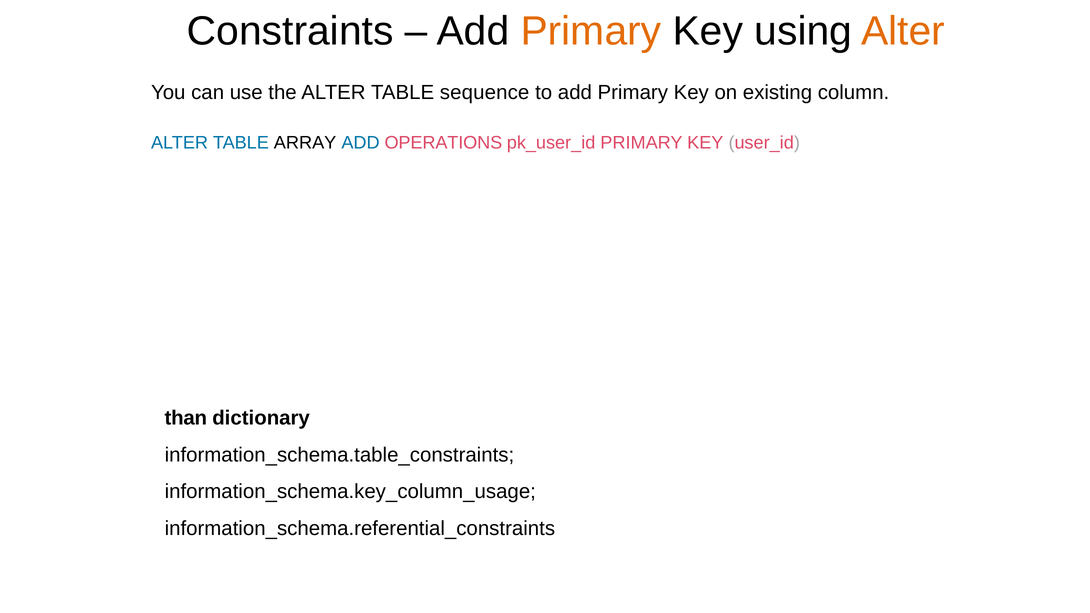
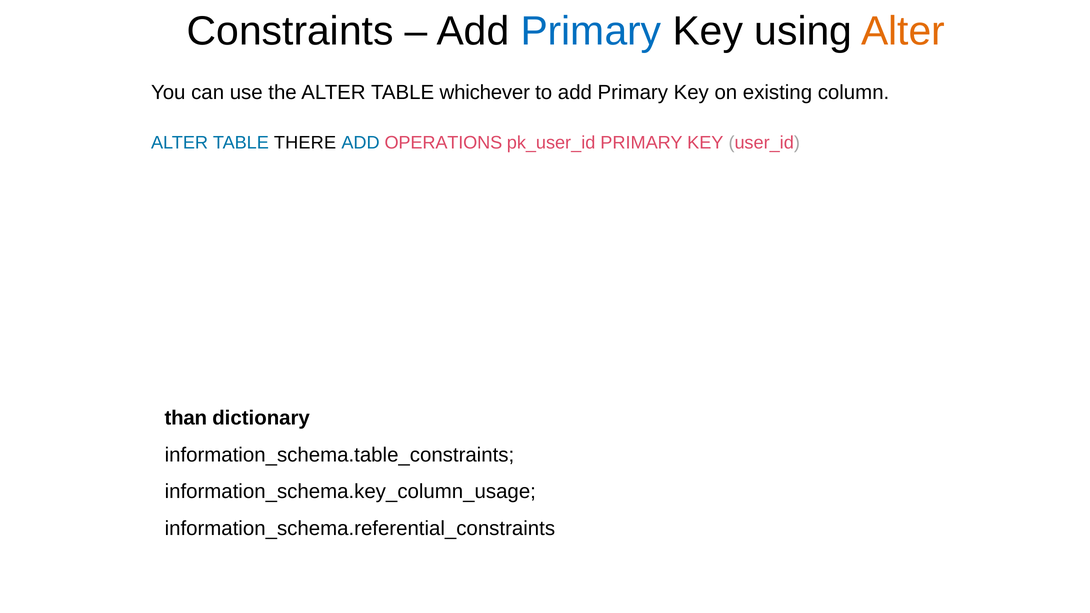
Primary colour: orange -> blue (591, 31)
sequence: sequence -> whichever (485, 93)
ARRAY: ARRAY -> THERE (305, 143)
